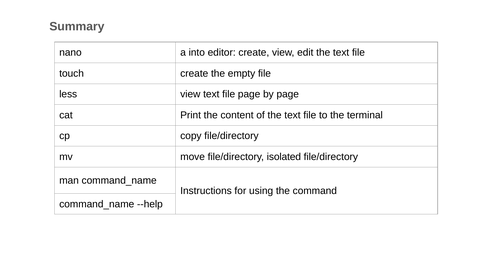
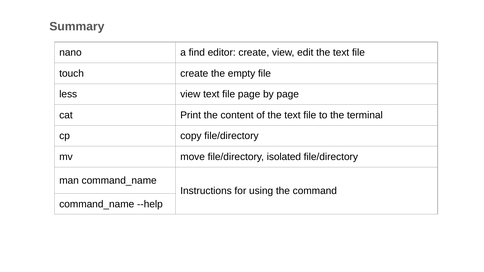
into: into -> find (197, 53)
